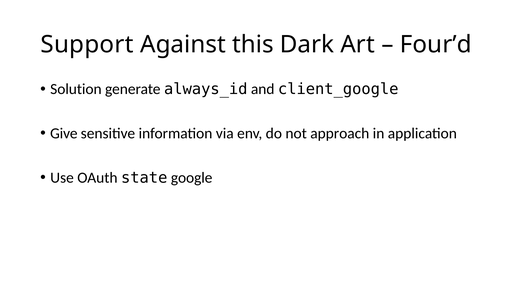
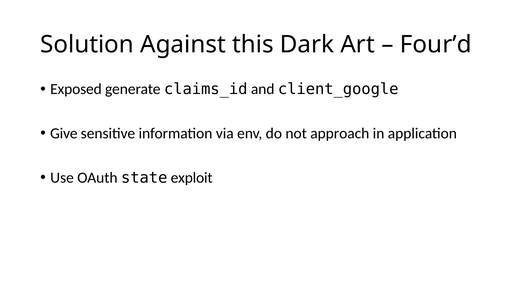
Support: Support -> Solution (87, 44)
Solution: Solution -> Exposed (76, 89)
always_id: always_id -> claims_id (206, 89)
google: google -> exploit (192, 178)
